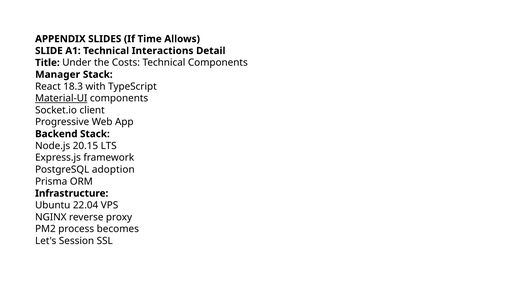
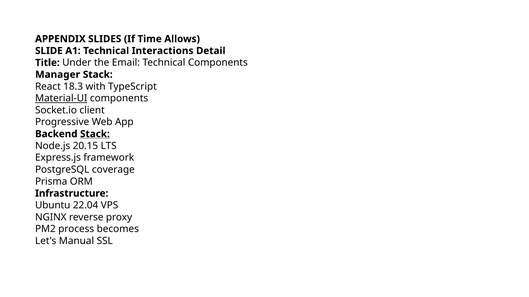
Costs: Costs -> Email (126, 63)
Stack underline: none -> present (95, 134)
adoption: adoption -> coverage (113, 170)
Session: Session -> Manual (76, 241)
